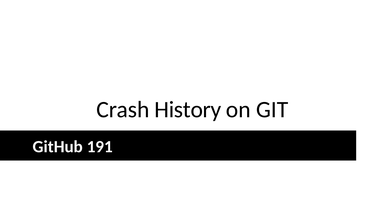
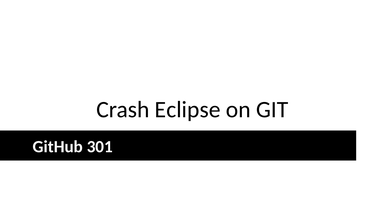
History: History -> Eclipse (188, 109)
191: 191 -> 301 (100, 146)
